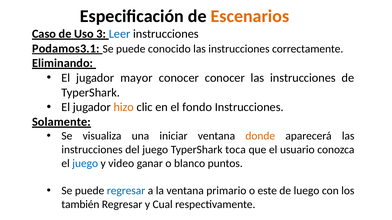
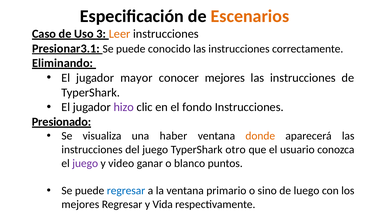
Leer colour: blue -> orange (120, 34)
Podamos3.1: Podamos3.1 -> Presionar3.1 (66, 49)
conocer conocer: conocer -> mejores (225, 78)
hizo colour: orange -> purple (124, 107)
Solamente: Solamente -> Presionado (62, 122)
iniciar: iniciar -> haber (173, 136)
toca: toca -> otro (236, 150)
juego colour: blue -> purple (85, 164)
este: este -> sino (267, 191)
también: también -> mejores (80, 205)
Cual: Cual -> Vida (163, 205)
